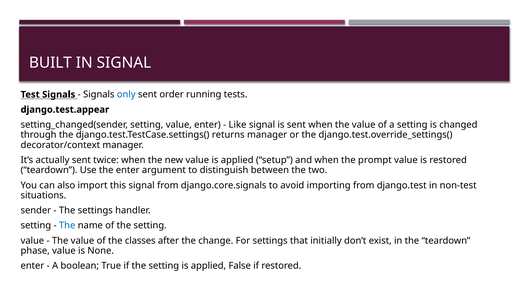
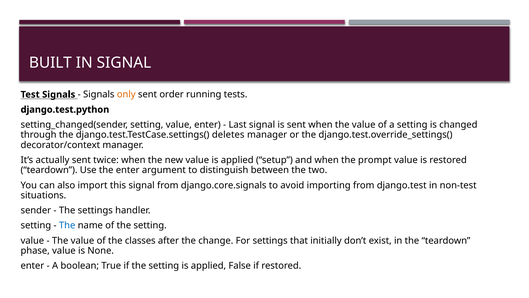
only colour: blue -> orange (126, 94)
django.test.appear: django.test.appear -> django.test.python (65, 109)
Like: Like -> Last (238, 125)
returns: returns -> deletes (228, 135)
